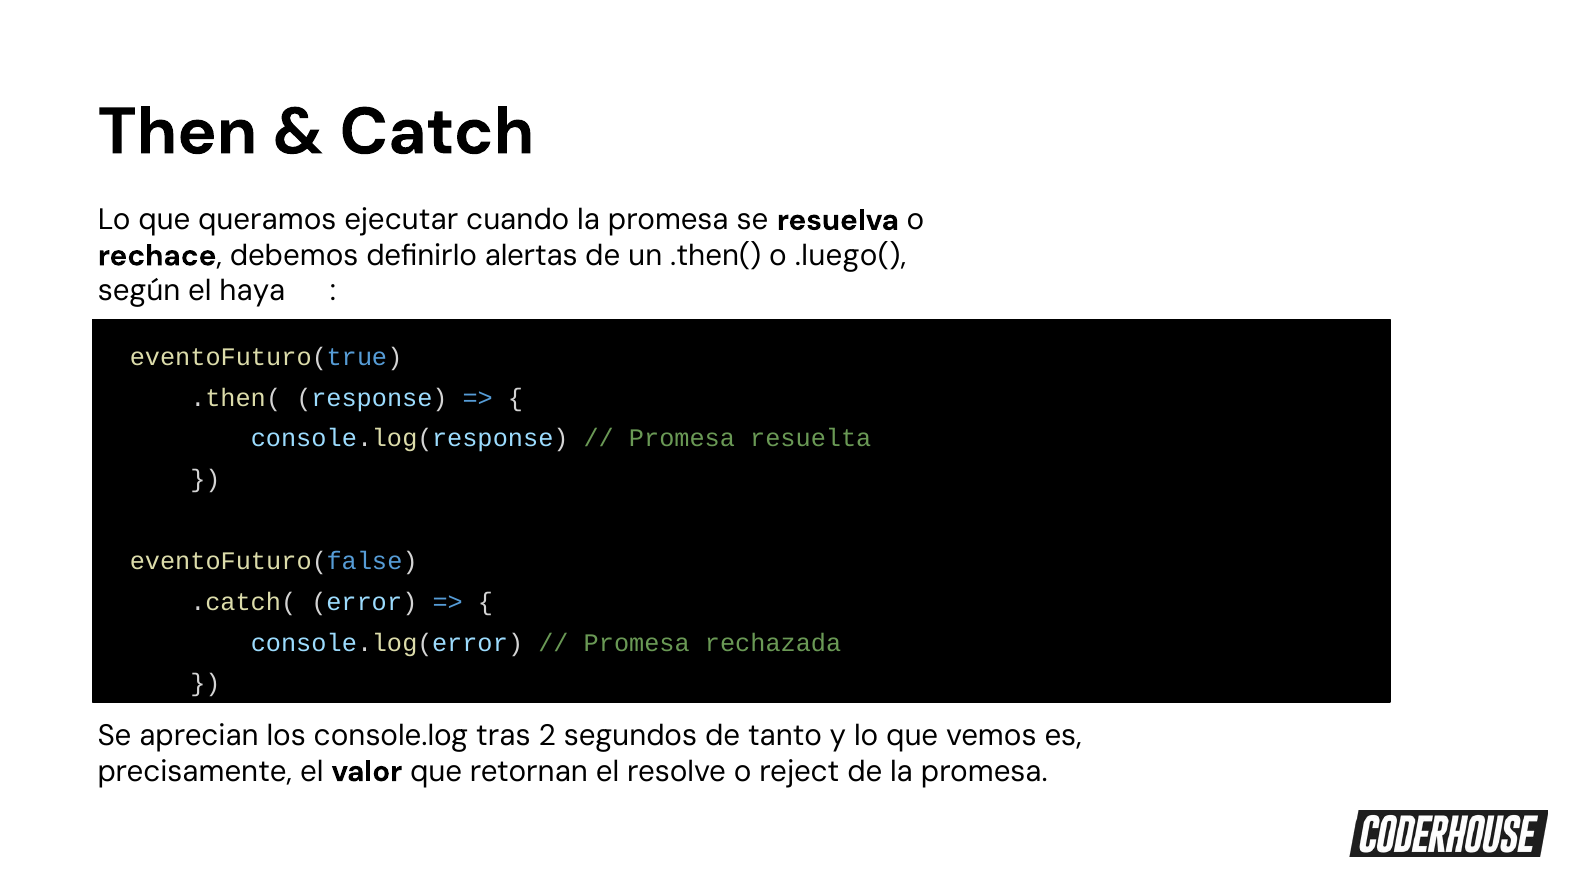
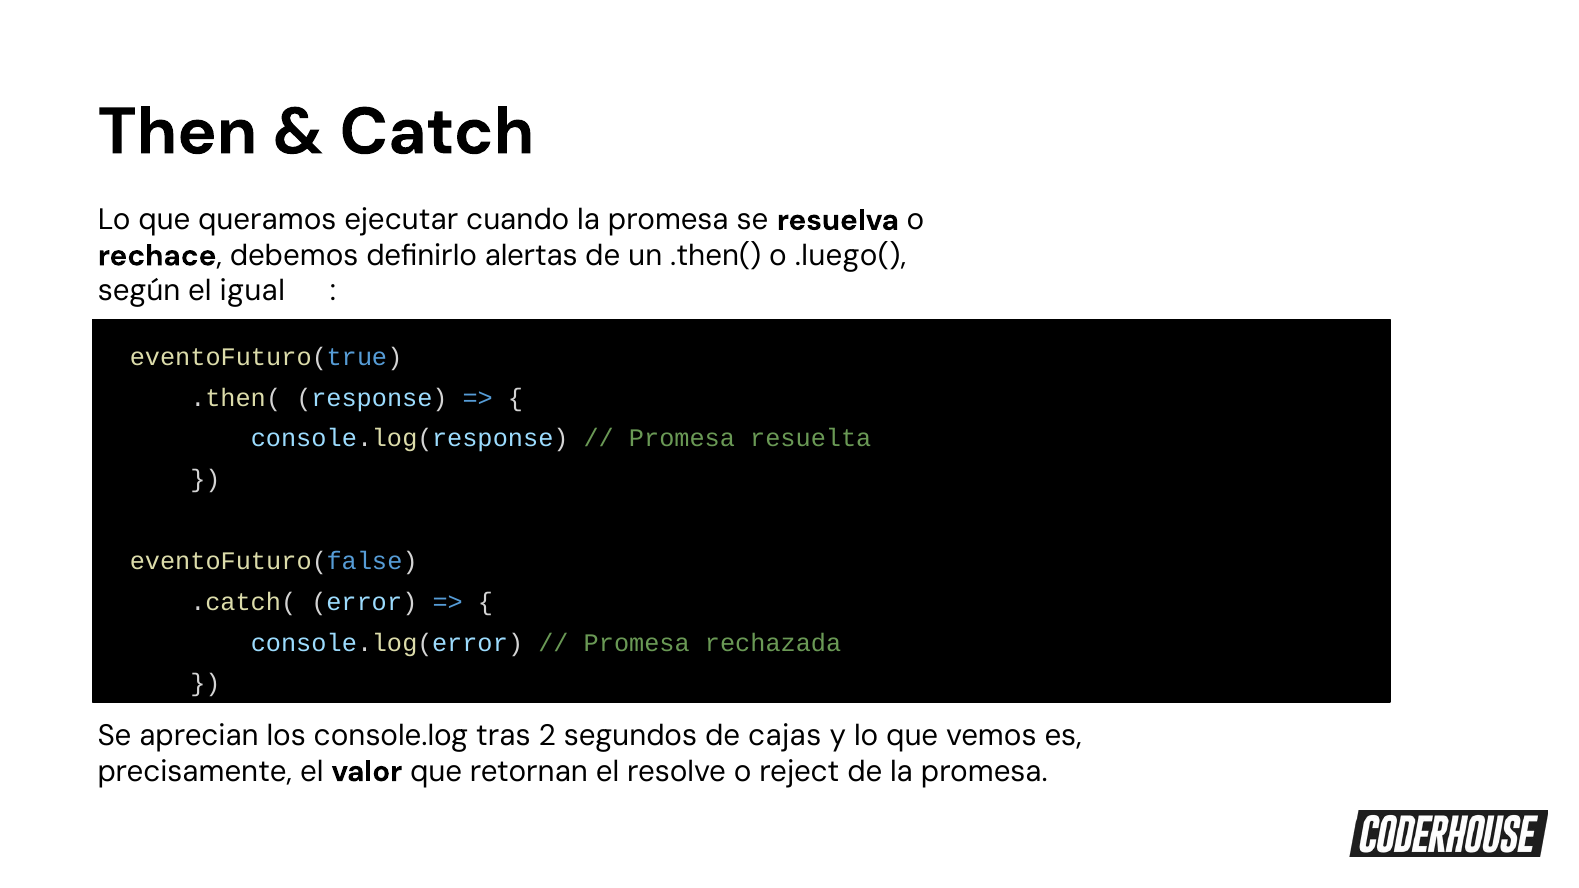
haya: haya -> igual (252, 291)
tanto: tanto -> cajas (785, 736)
